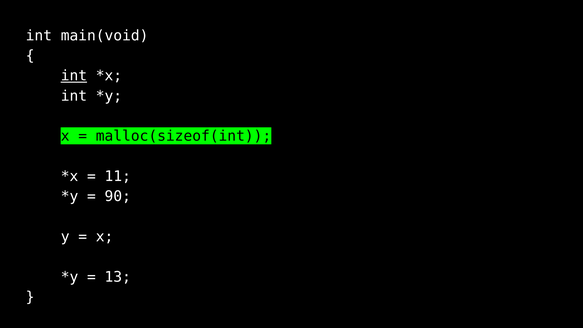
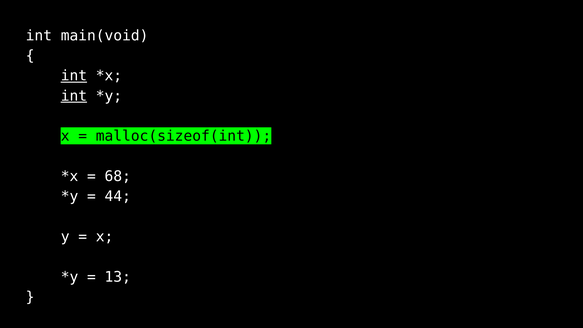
int underline: none -> present (74, 96)
11: 11 -> 68 (118, 176)
90: 90 -> 44 (118, 196)
